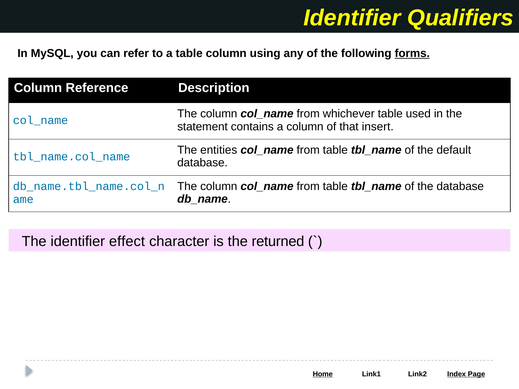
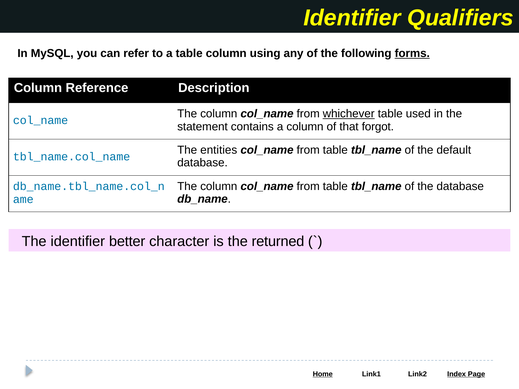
whichever underline: none -> present (349, 114)
insert: insert -> forgot (378, 127)
effect: effect -> better (127, 241)
